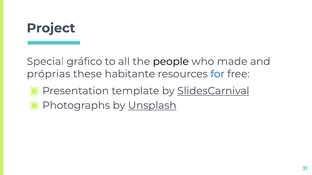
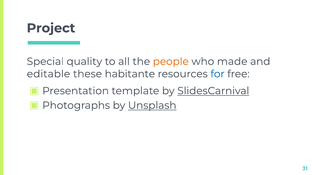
gráfico: gráfico -> quality (84, 62)
people colour: black -> orange (171, 62)
próprias: próprias -> editable (49, 74)
